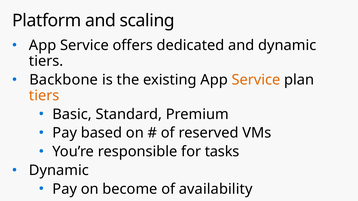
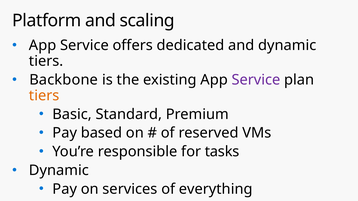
Service colour: orange -> purple (256, 80)
become: become -> services (130, 189)
availability: availability -> everything (216, 189)
